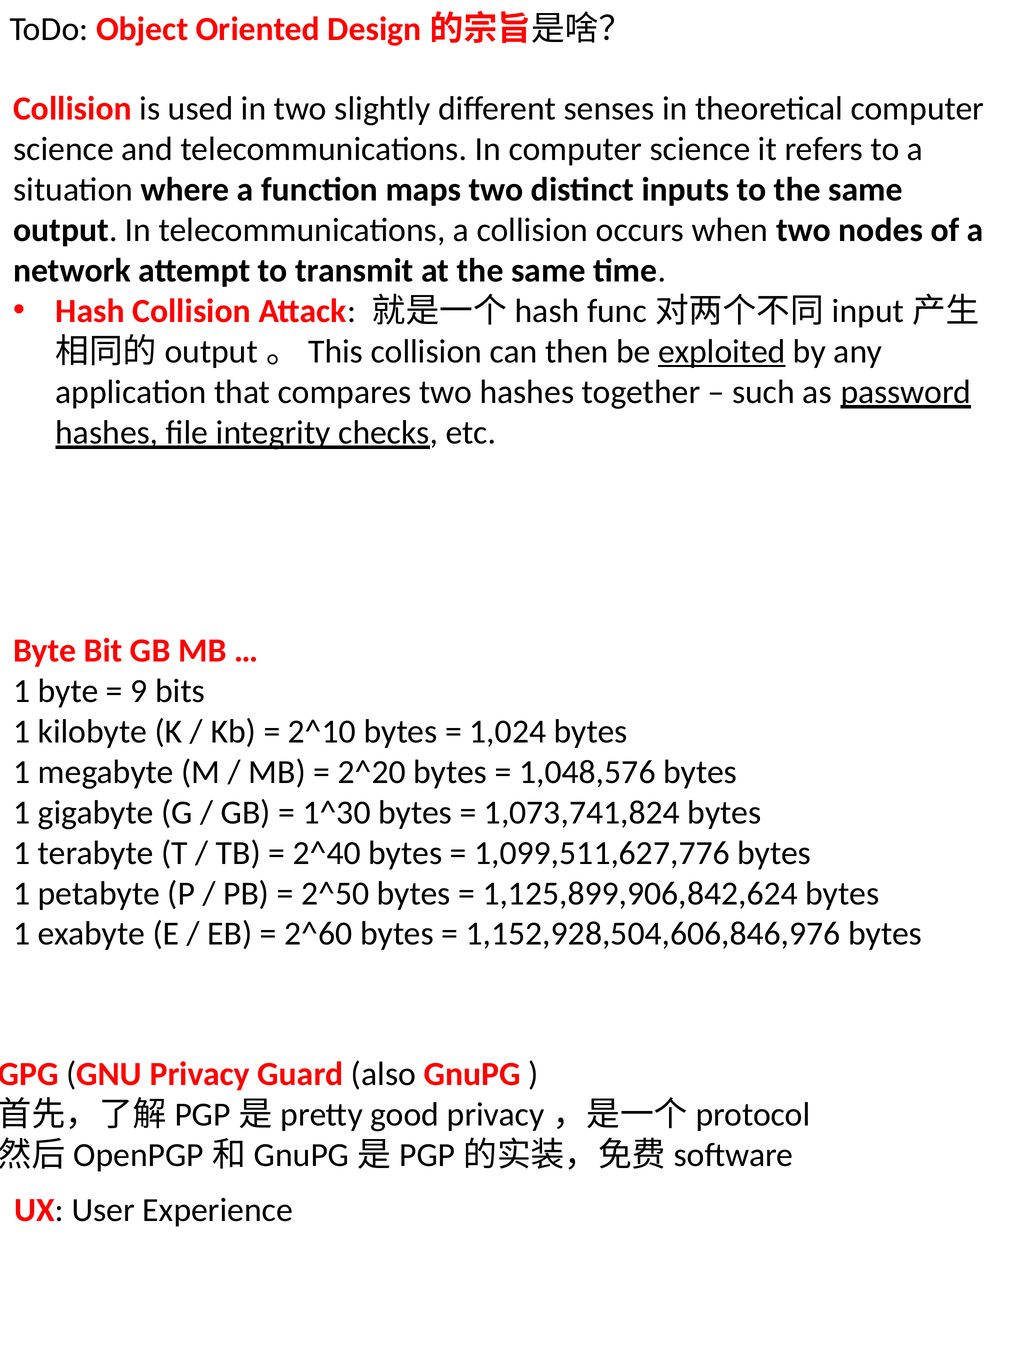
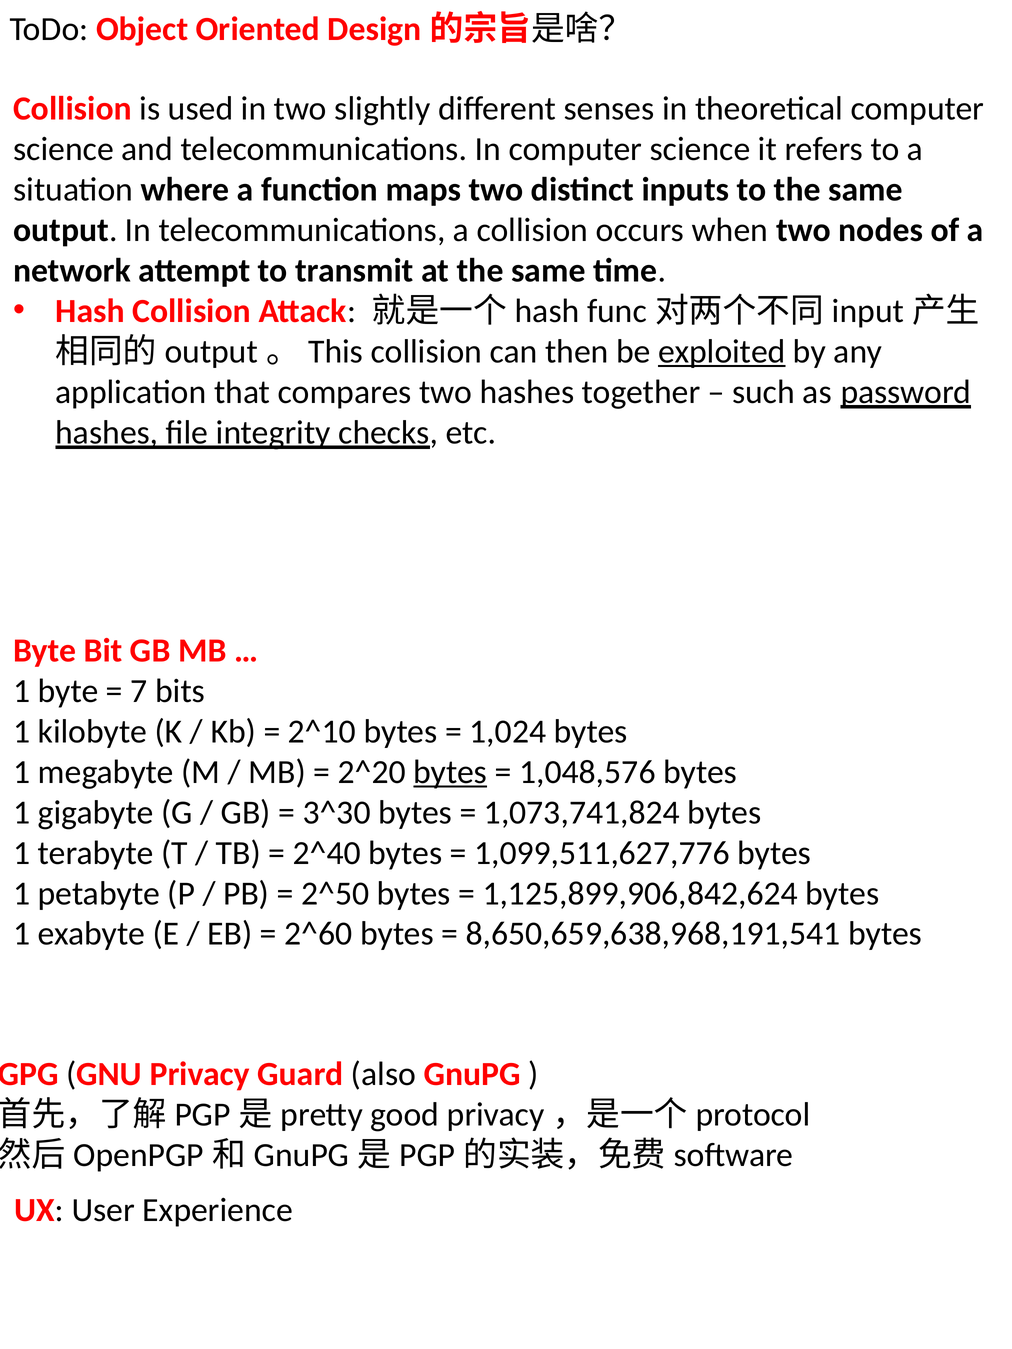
9: 9 -> 7 (139, 691)
bytes underline: none -> present (450, 772)
1^30: 1^30 -> 3^30 (337, 813)
1,152,928,504,606,846,976: 1,152,928,504,606,846,976 -> 8,650,659,638,968,191,541 (653, 934)
